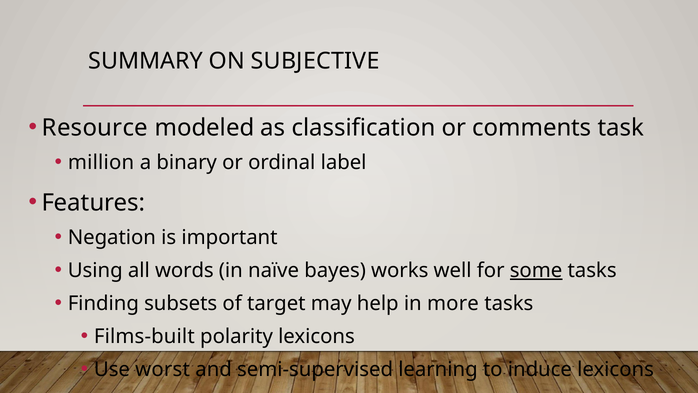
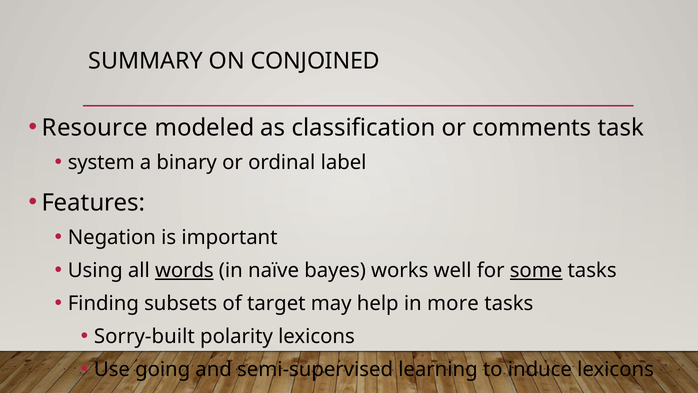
SUBJECTIVE: SUBJECTIVE -> CONJOINED (315, 61)
million: million -> system (101, 163)
words underline: none -> present (184, 270)
Films-built: Films-built -> Sorry-built (144, 336)
worst: worst -> going (163, 369)
